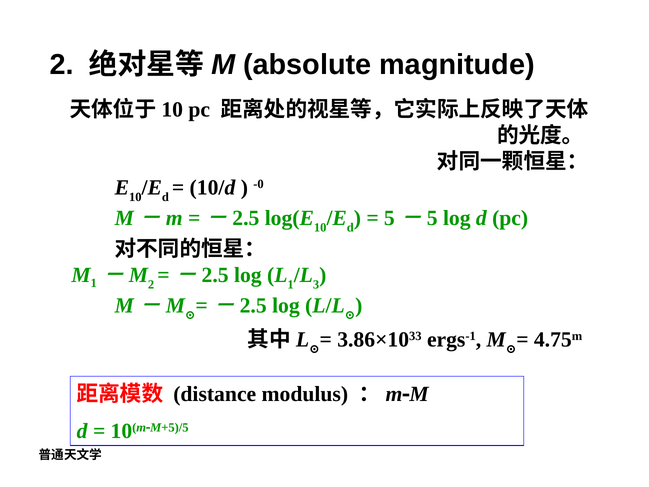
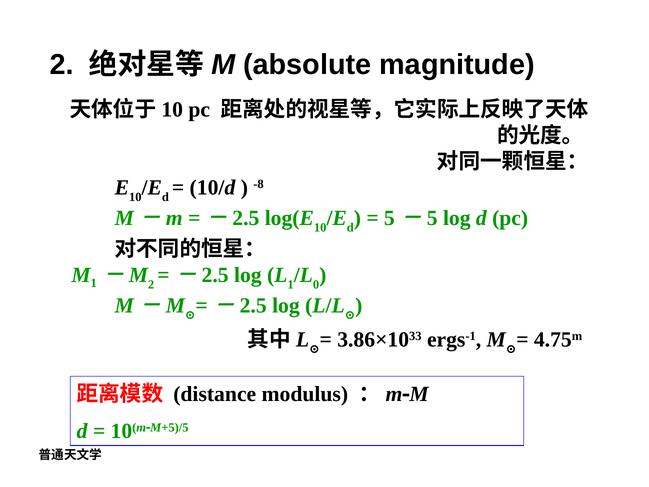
-0: -0 -> -8 (259, 184)
3: 3 -> 0 (316, 284)
